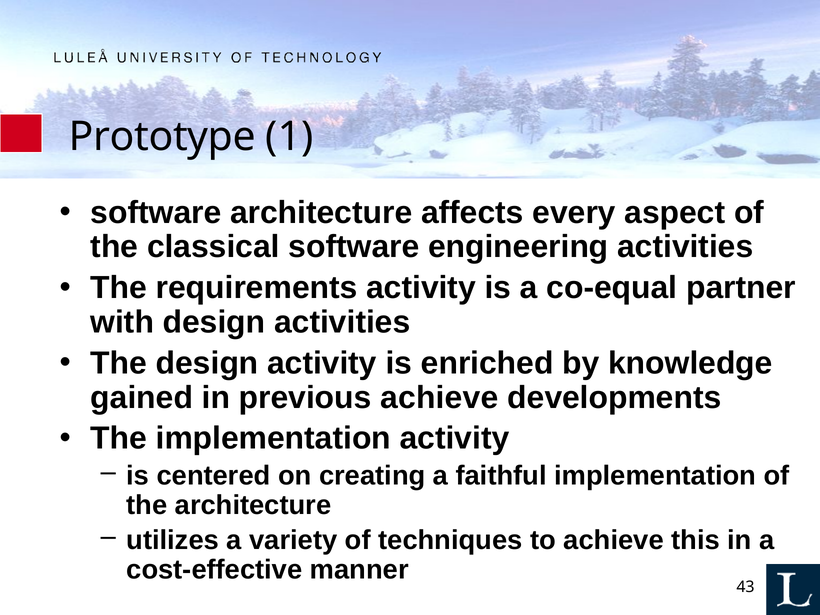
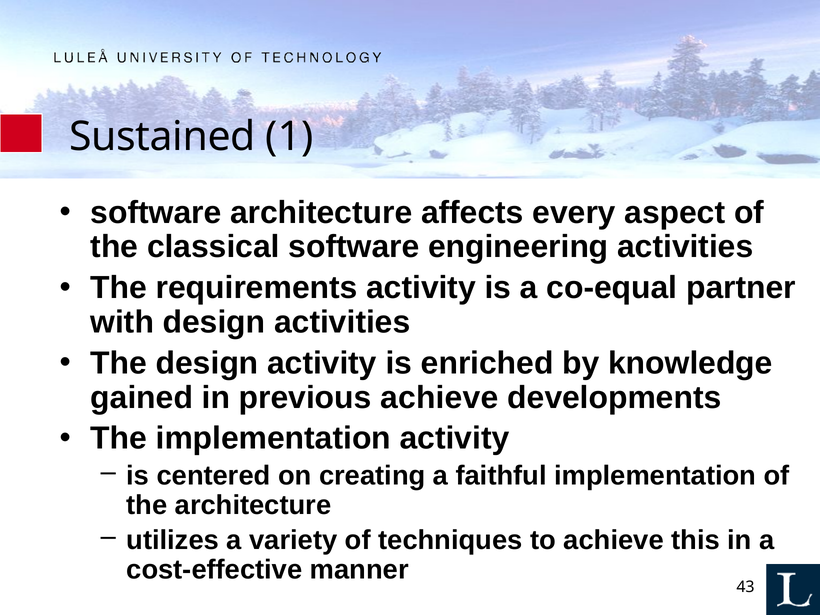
Prototype: Prototype -> Sustained (162, 137)
